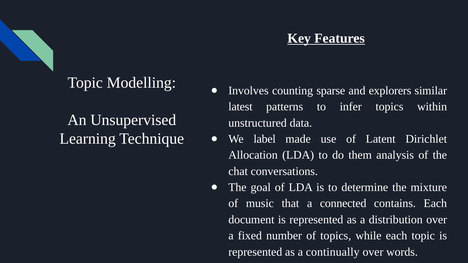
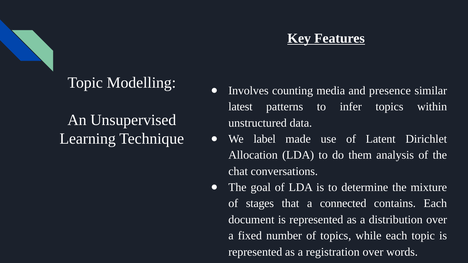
sparse: sparse -> media (331, 91)
explorers: explorers -> presence (390, 91)
music: music -> stages (260, 204)
continually: continually -> registration (333, 252)
